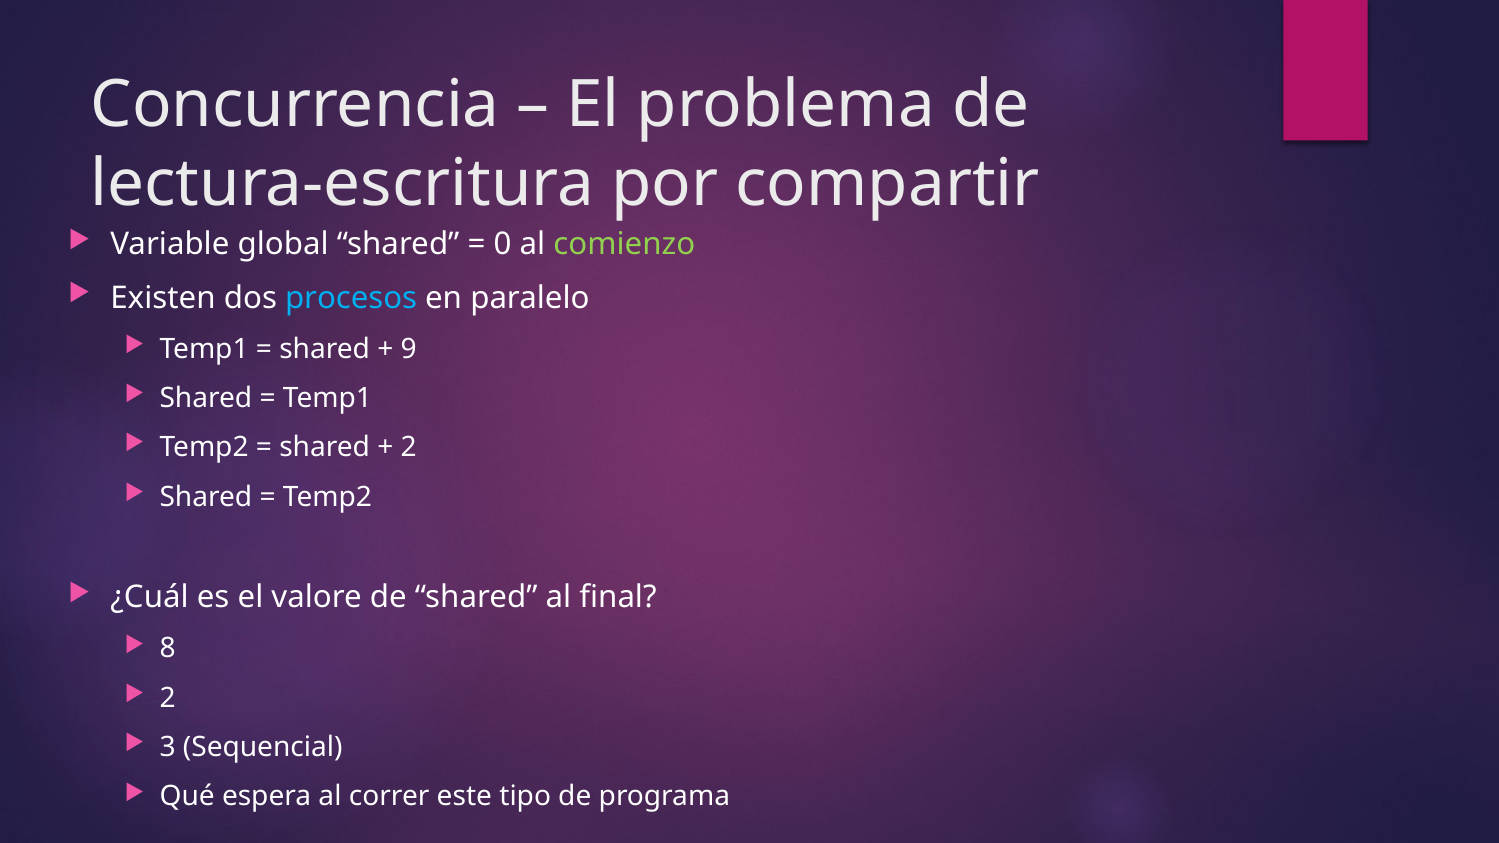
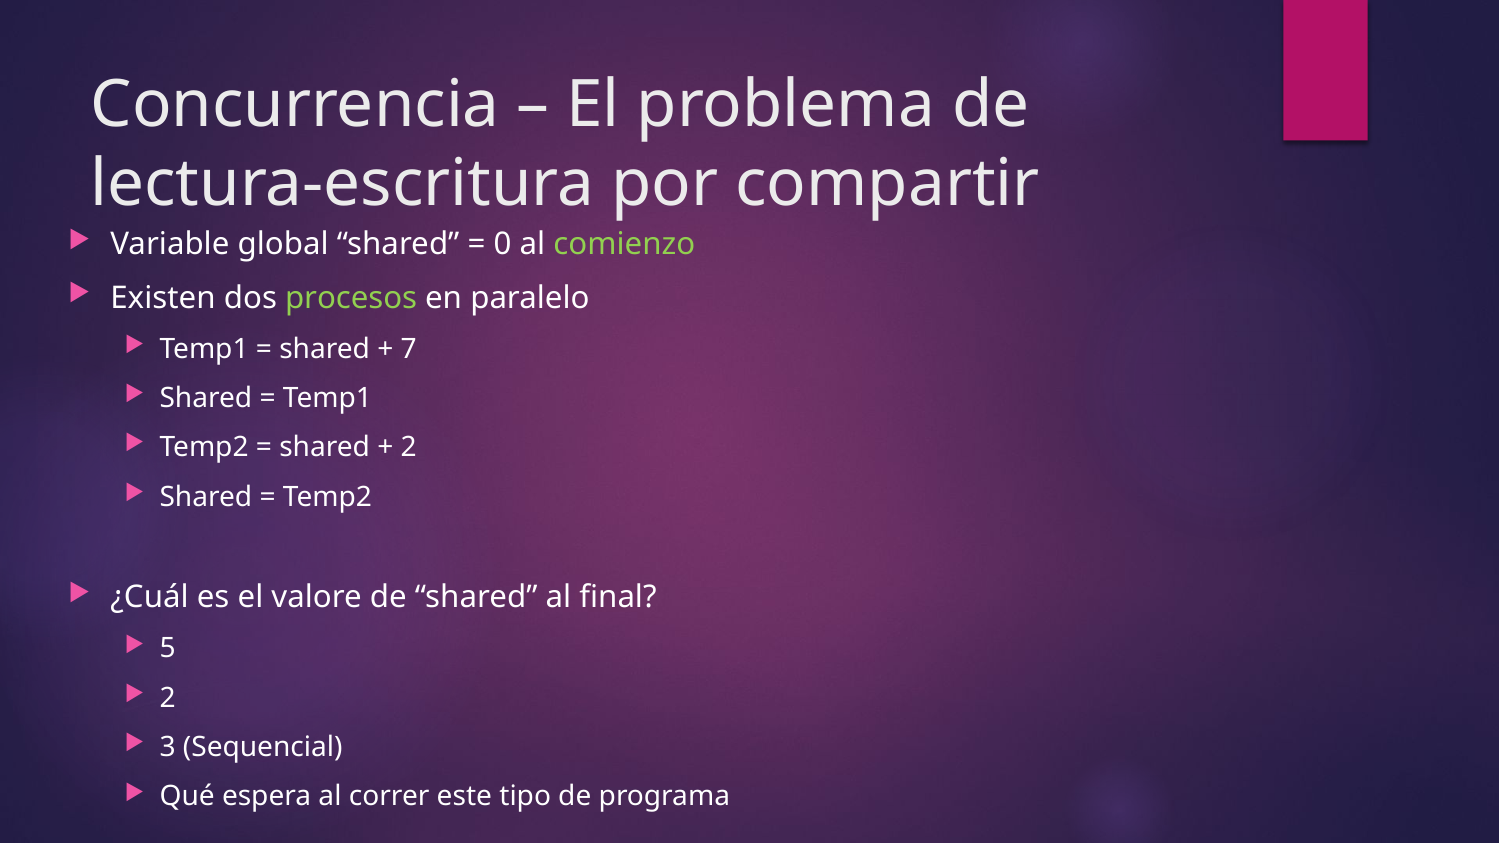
procesos colour: light blue -> light green (351, 298)
9: 9 -> 7 (409, 349)
8: 8 -> 5 (168, 649)
